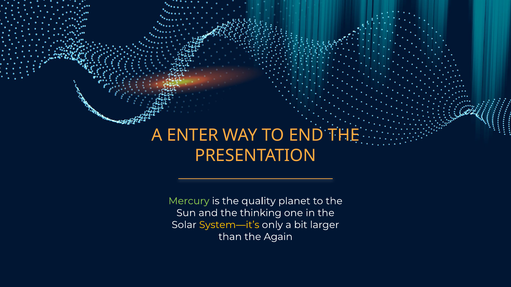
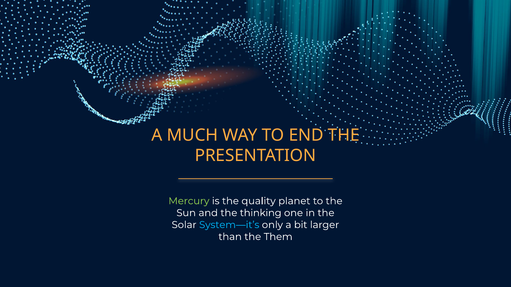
ENTER: ENTER -> MUCH (192, 135)
System—it’s colour: yellow -> light blue (229, 225)
Again: Again -> Them (278, 237)
